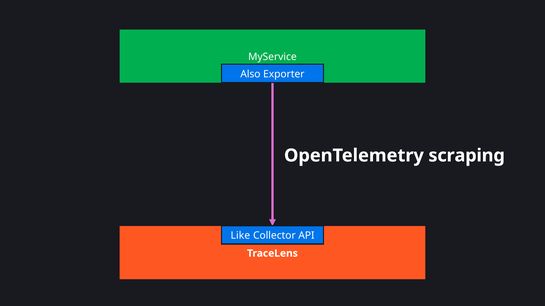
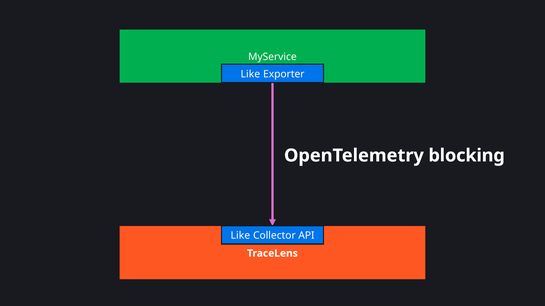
Also: Also -> Like (250, 74)
scraping: scraping -> blocking (467, 156)
